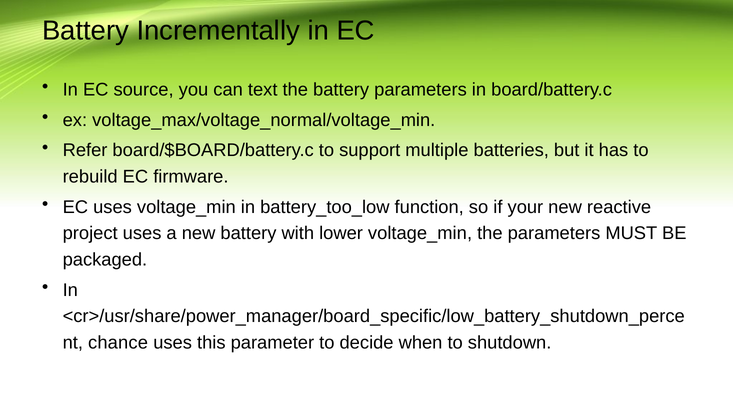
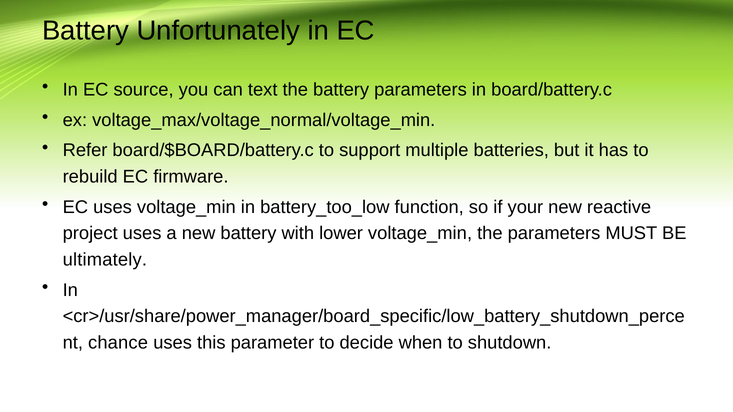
Incrementally: Incrementally -> Unfortunately (218, 31)
packaged: packaged -> ultimately (105, 260)
